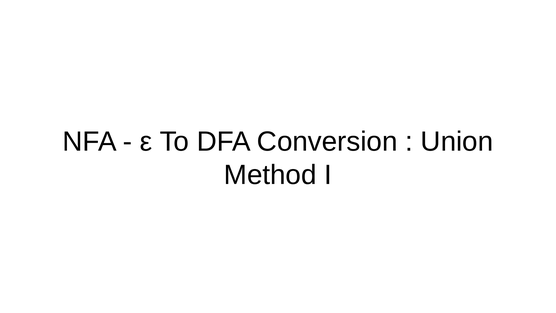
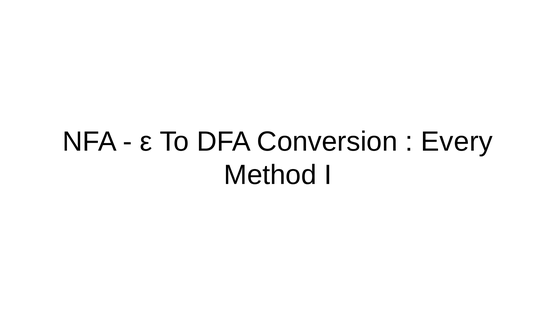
Union: Union -> Every (457, 142)
